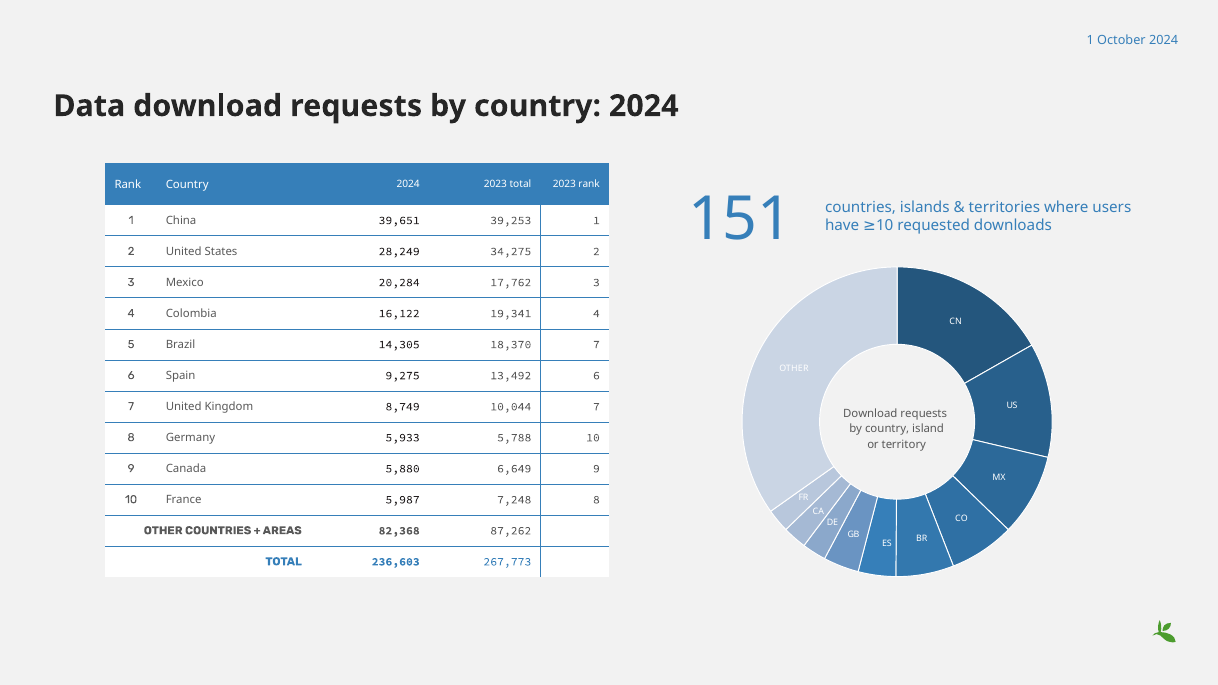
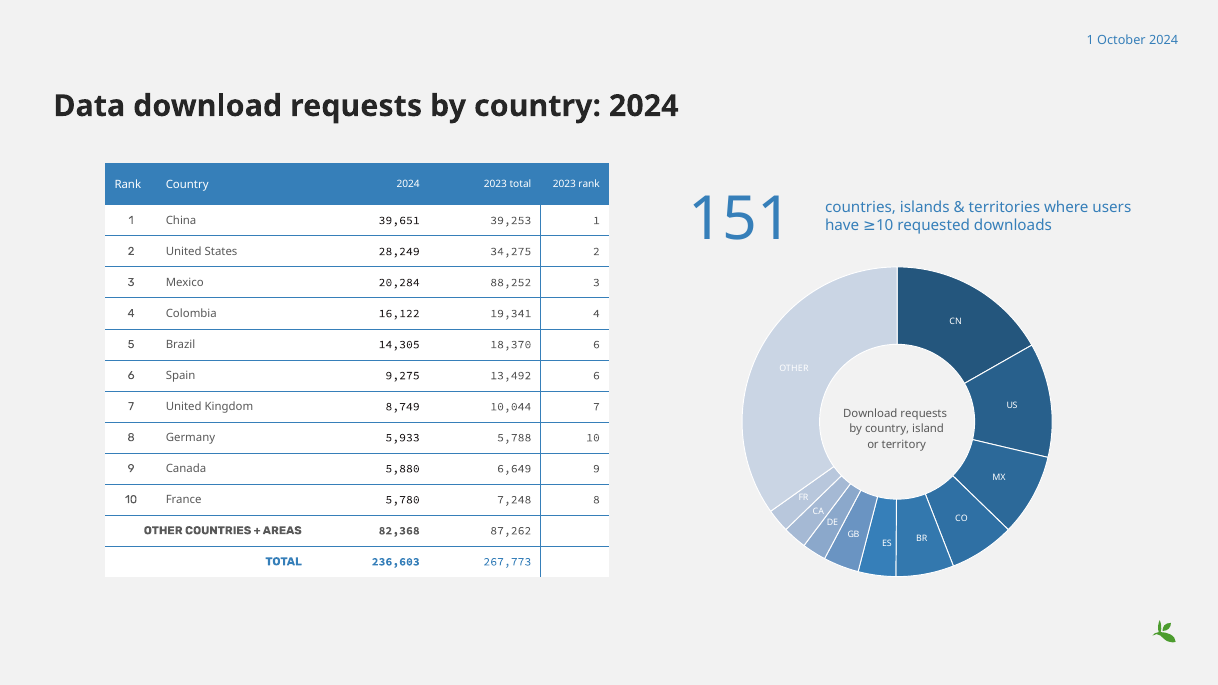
17,762: 17,762 -> 88,252 (511, 282)
18,370 7: 7 -> 6 (596, 345)
5,987: 5,987 -> 5,780 (403, 500)
